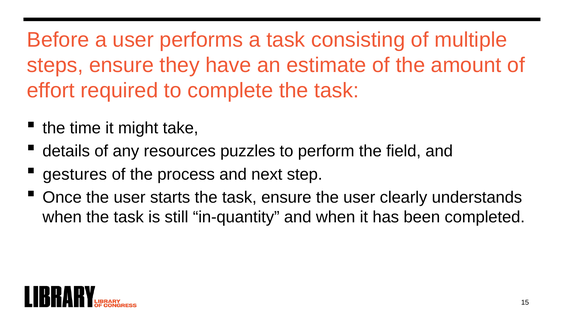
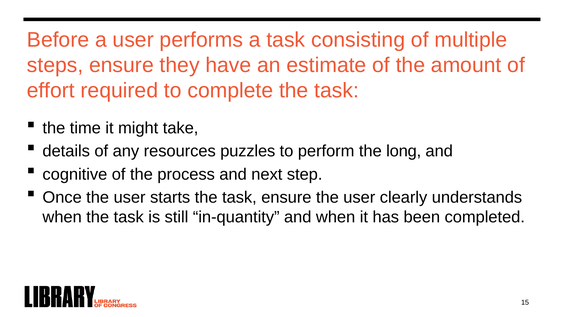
field: field -> long (404, 151)
gestures: gestures -> cognitive (75, 174)
